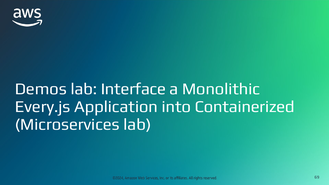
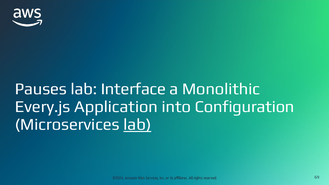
Demos: Demos -> Pauses (41, 89)
Containerized: Containerized -> Configuration (245, 107)
lab underline: none -> present (137, 124)
